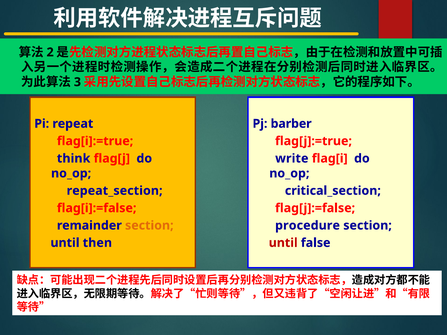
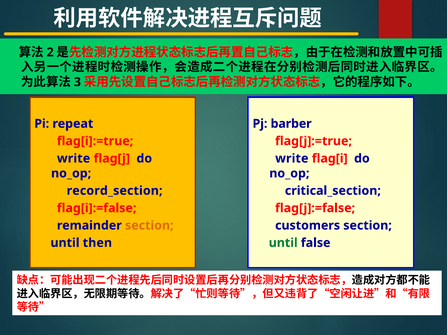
think: think -> write (74, 159)
repeat_section: repeat_section -> record_section (115, 191)
procedure: procedure -> customers (308, 226)
until colour: red -> green (283, 243)
